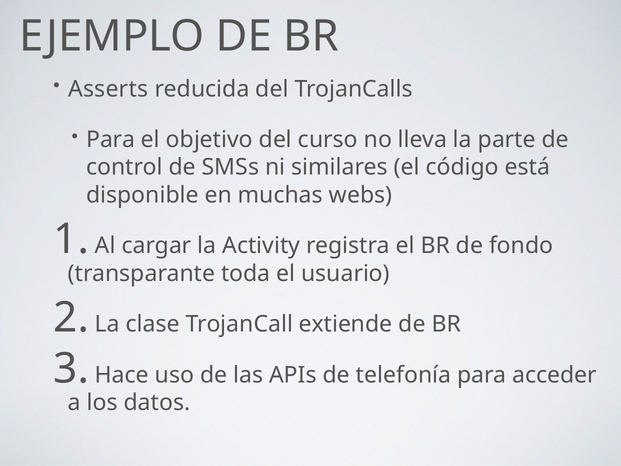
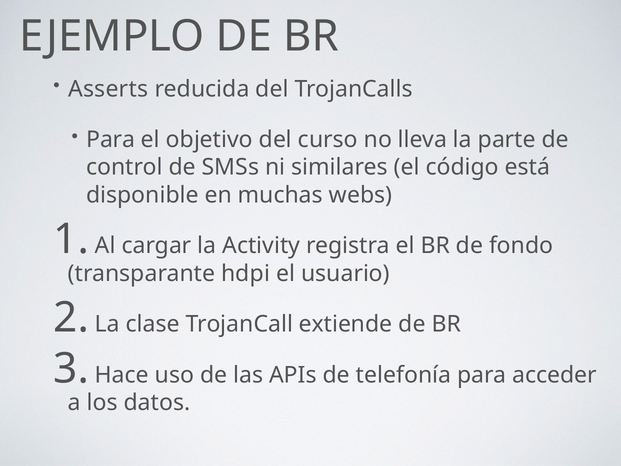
toda: toda -> hdpi (246, 273)
